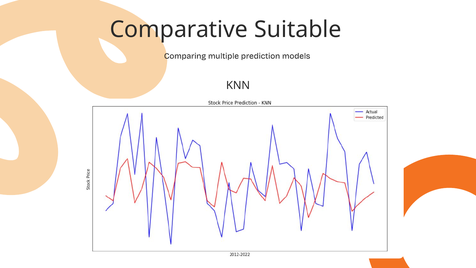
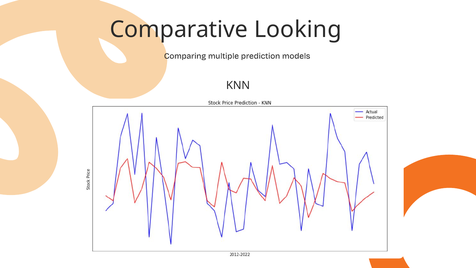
Suitable: Suitable -> Looking (298, 29)
